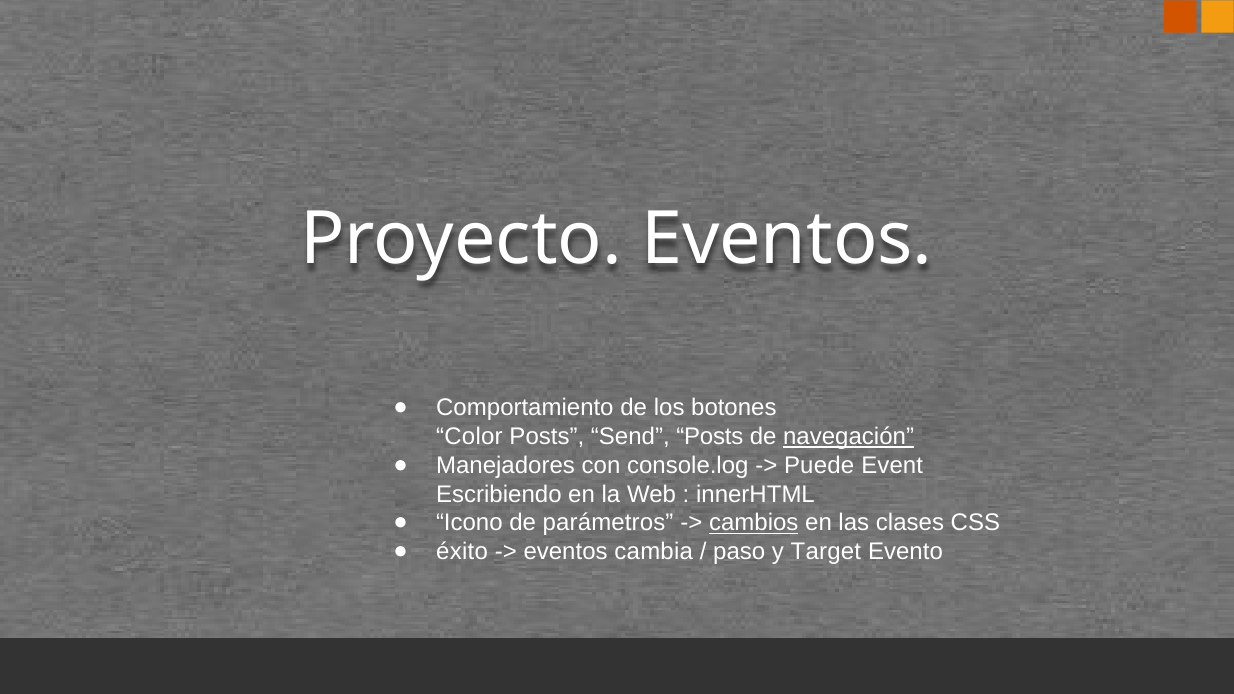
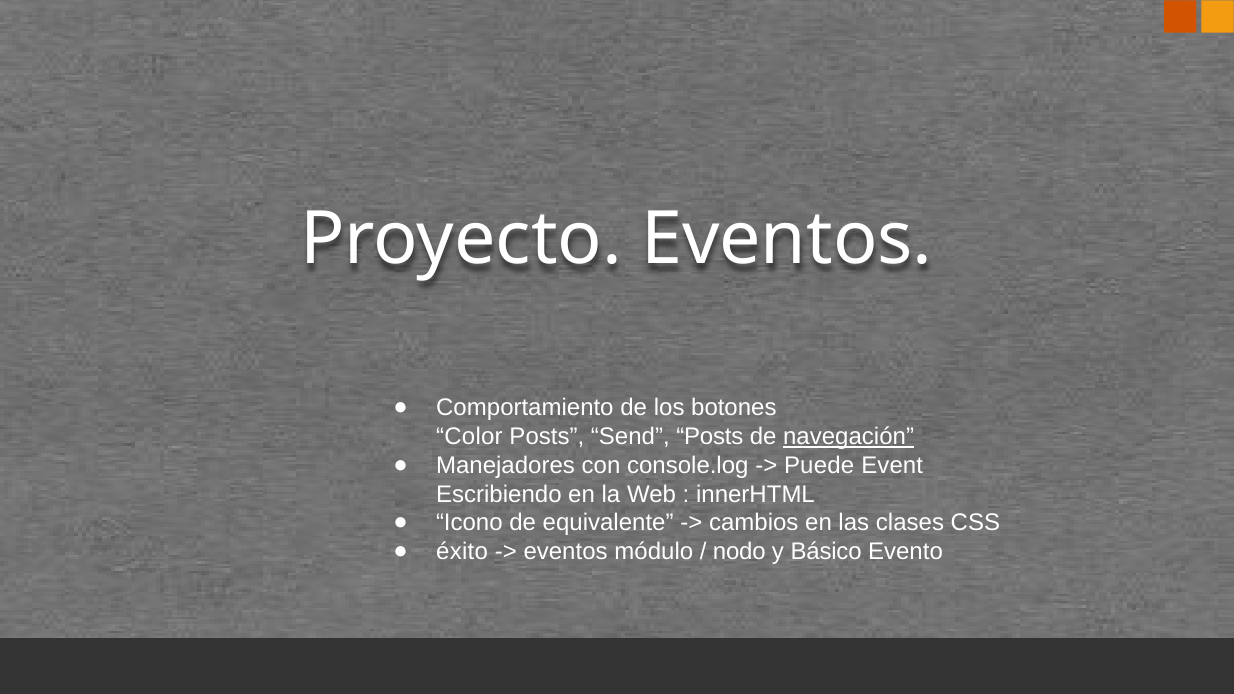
parámetros: parámetros -> equivalente (608, 523)
cambios underline: present -> none (754, 523)
cambia: cambia -> módulo (654, 552)
paso: paso -> nodo (739, 552)
Target: Target -> Básico (826, 552)
